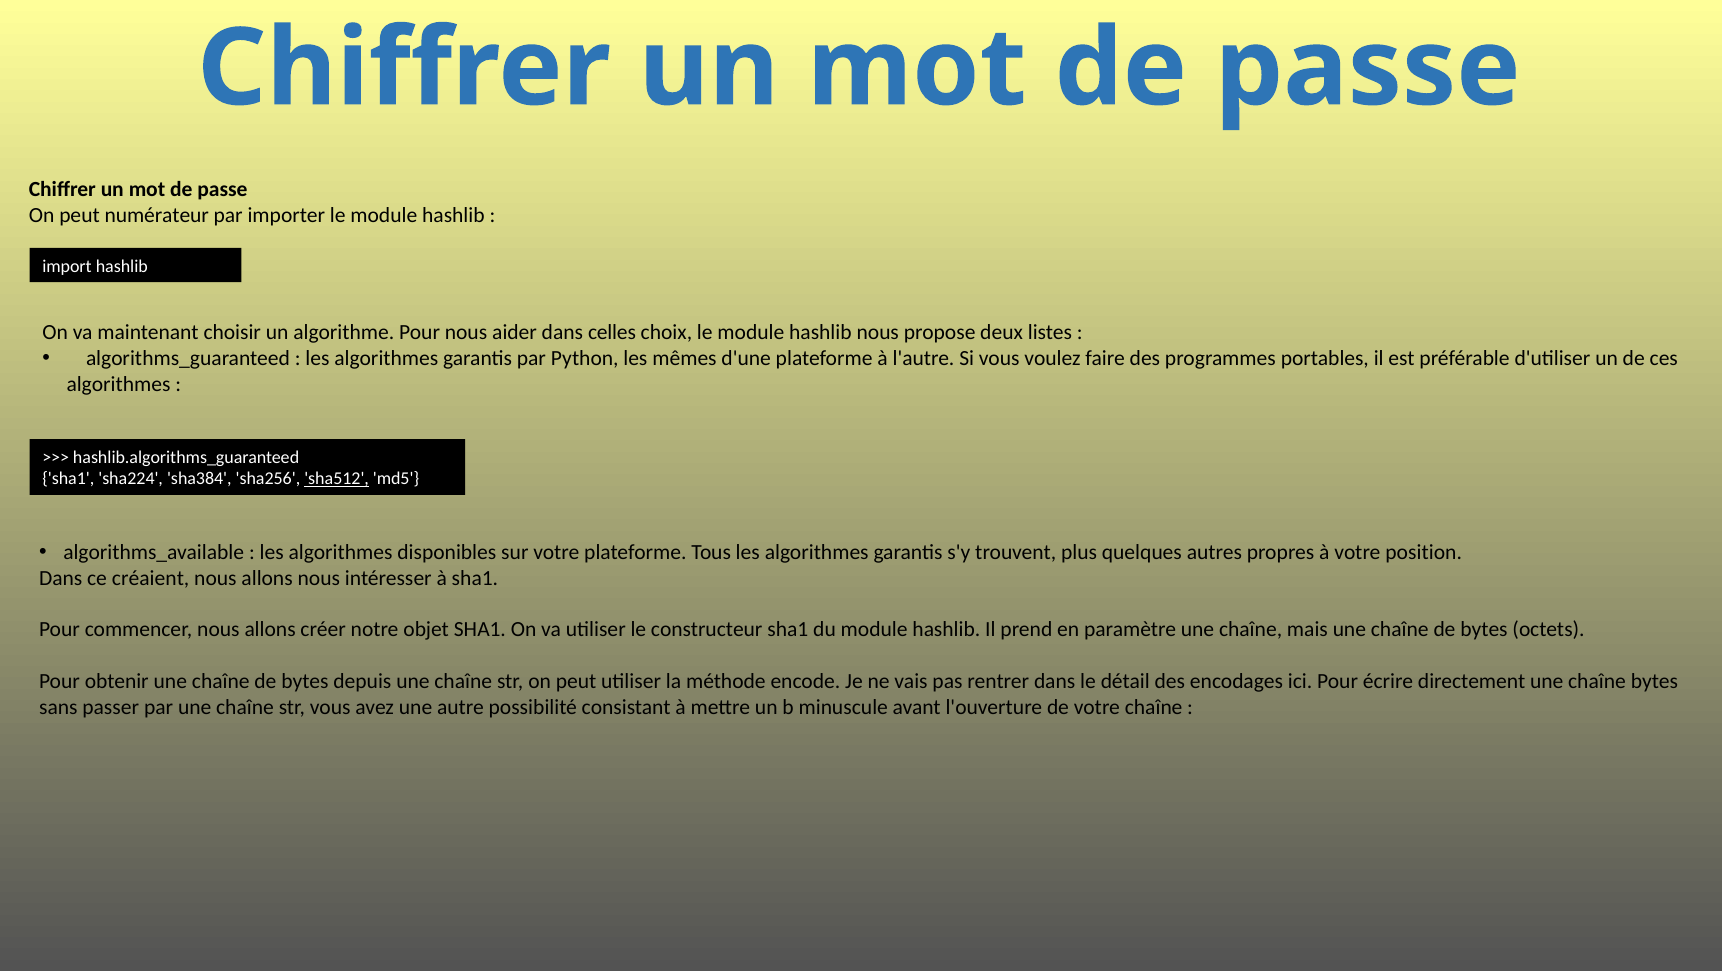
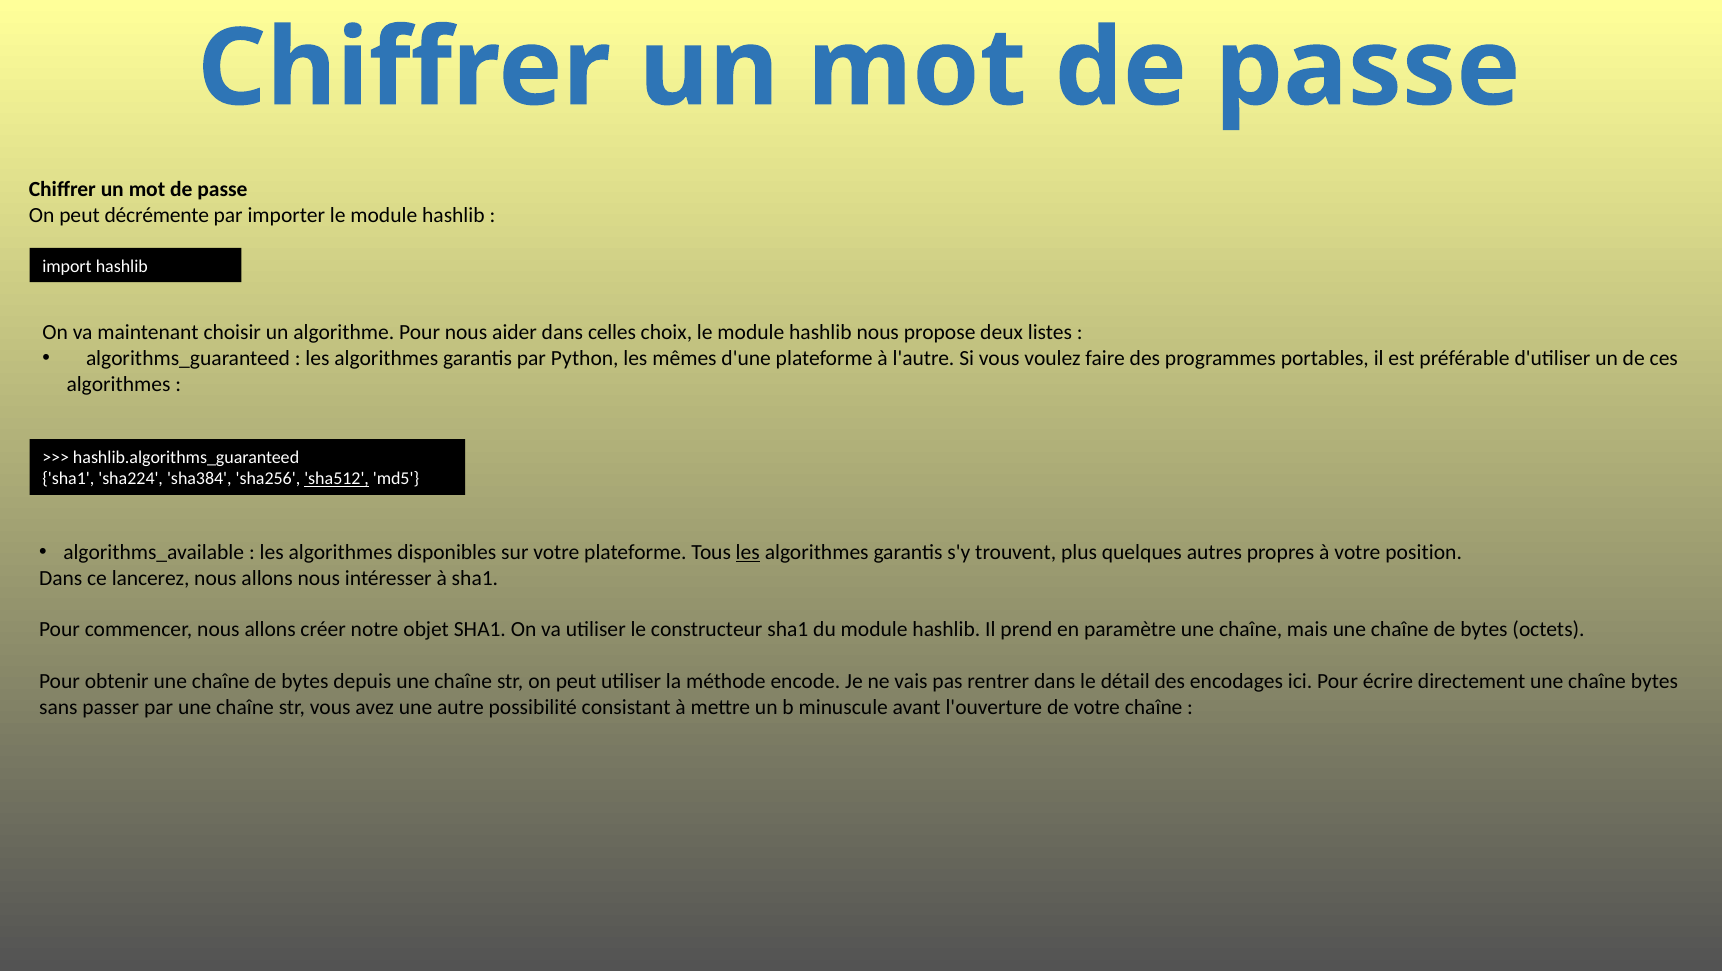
numérateur: numérateur -> décrémente (157, 215)
les underline: none -> present (748, 552)
créaient: créaient -> lancerez (151, 578)
